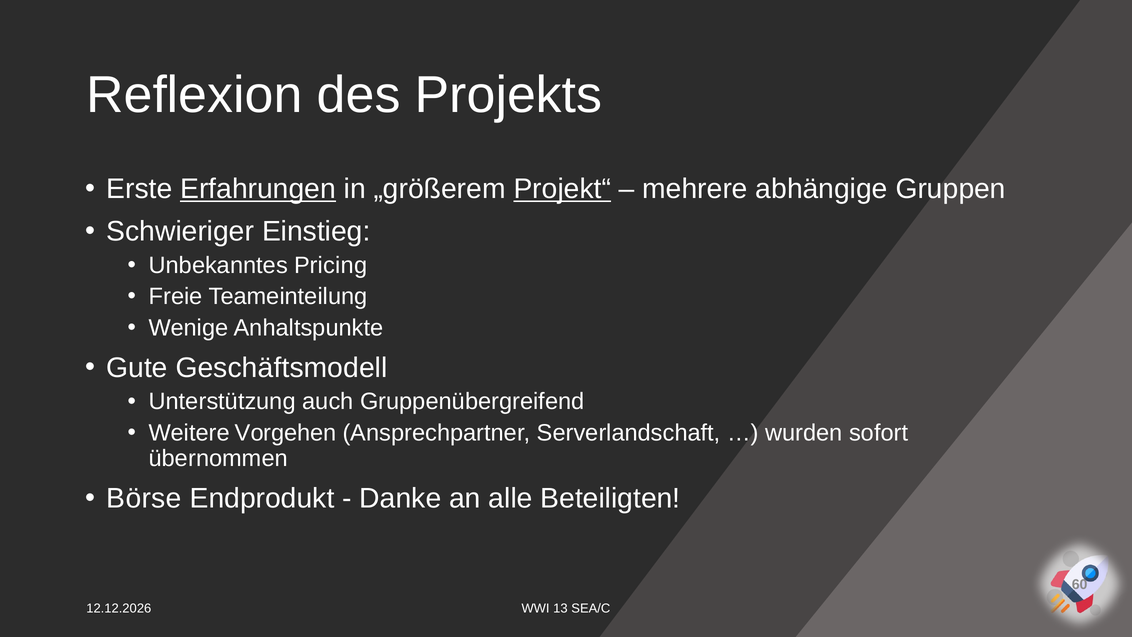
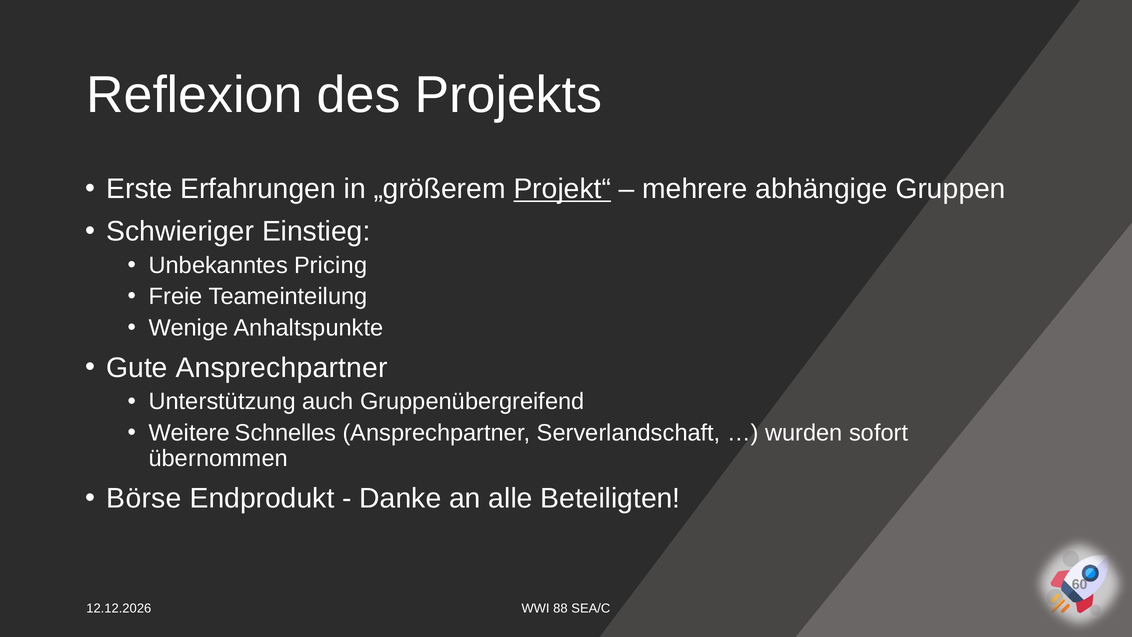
Erfahrungen underline: present -> none (258, 189)
Gute Geschäftsmodell: Geschäftsmodell -> Ansprechpartner (282, 368)
Vorgehen: Vorgehen -> Schnelles (286, 433)
13: 13 -> 88 (560, 608)
